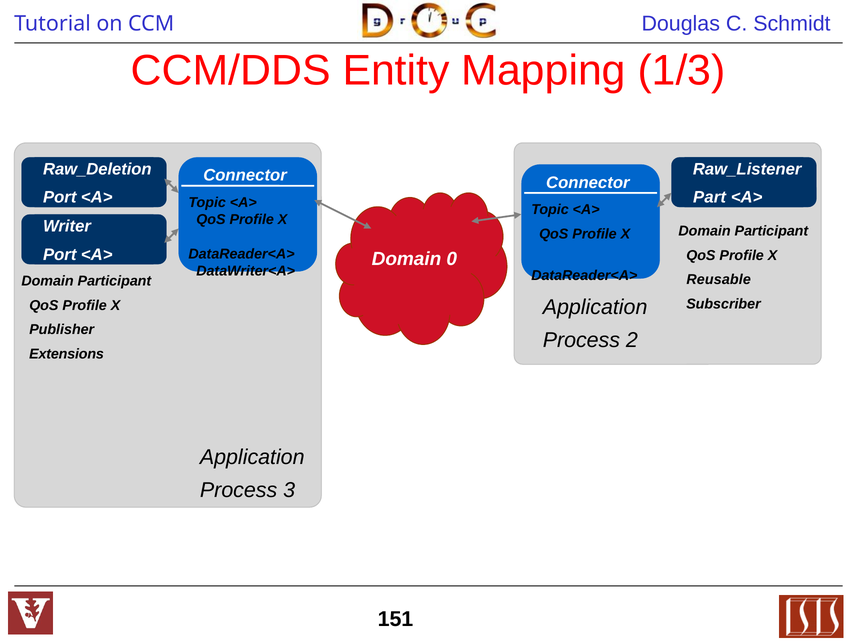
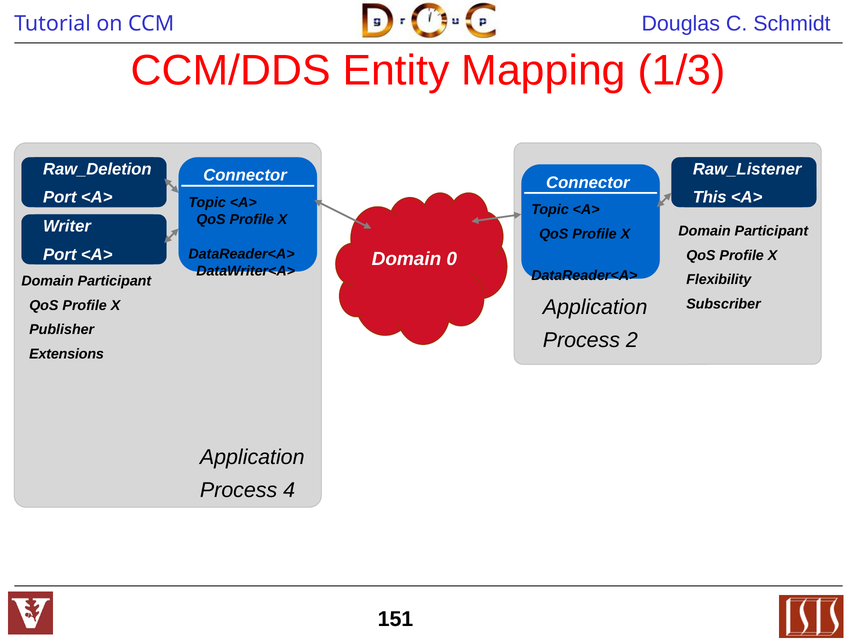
Part: Part -> This (710, 197)
Reusable: Reusable -> Flexibility (719, 280)
3: 3 -> 4 (289, 490)
